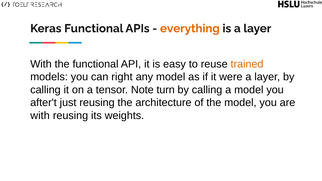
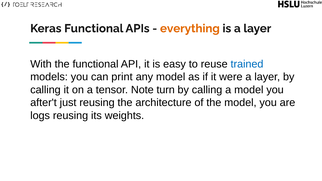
trained colour: orange -> blue (247, 64)
right: right -> print (122, 77)
with: with -> logs (40, 116)
